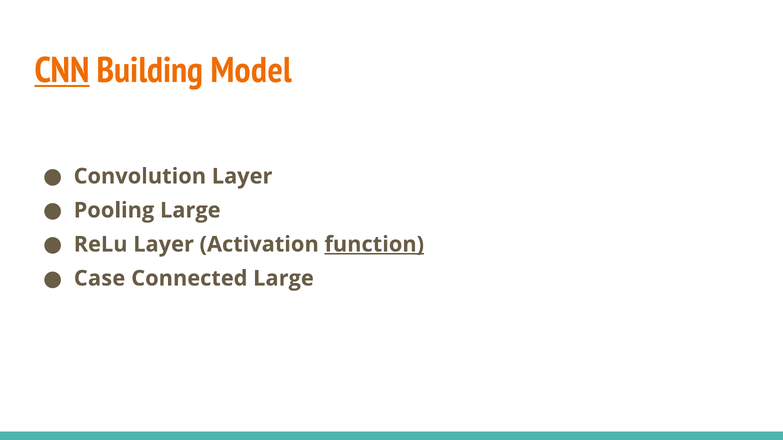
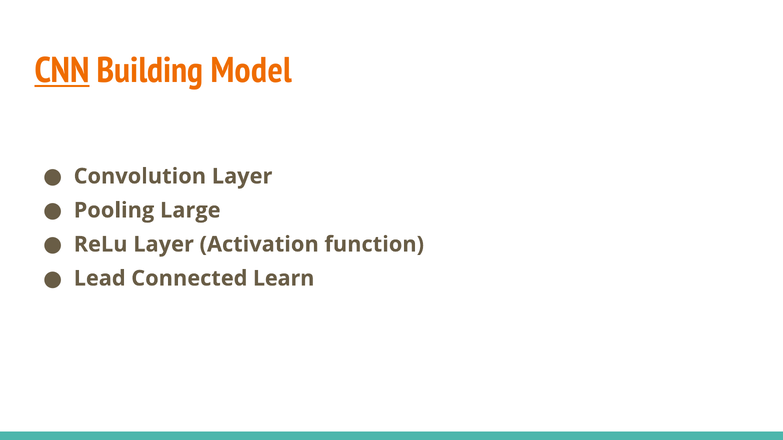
function underline: present -> none (374, 245)
Case: Case -> Lead (100, 279)
Connected Large: Large -> Learn (284, 279)
